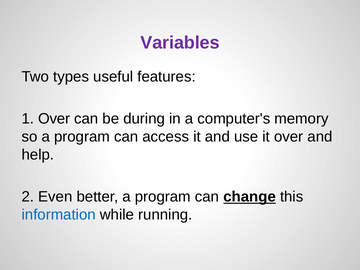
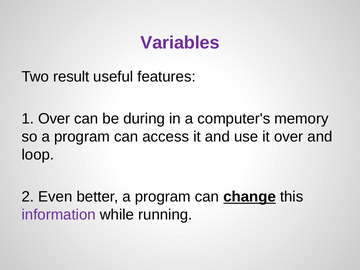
types: types -> result (71, 77)
help: help -> loop (38, 155)
information colour: blue -> purple (59, 215)
